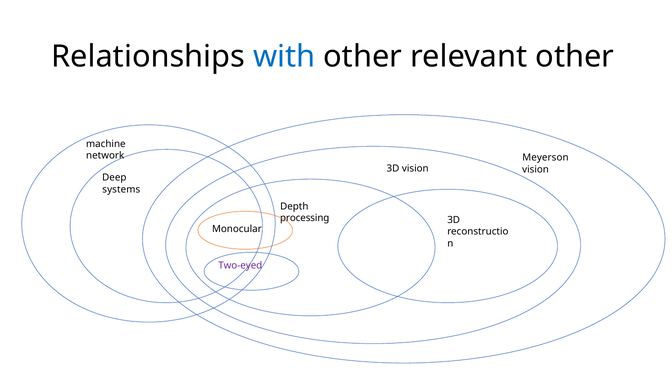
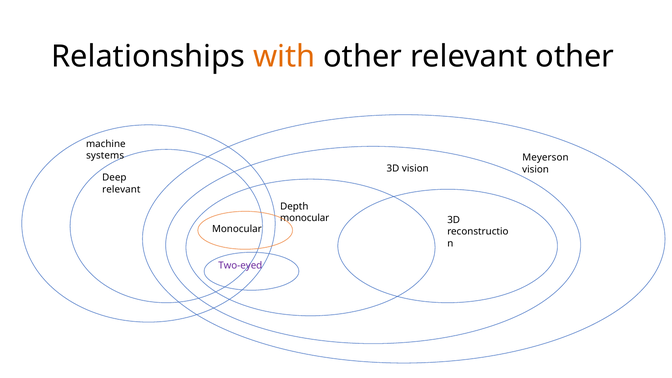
with colour: blue -> orange (284, 56)
network: network -> systems (105, 156)
systems: systems -> relevant (121, 189)
processing: processing -> monocular (305, 218)
